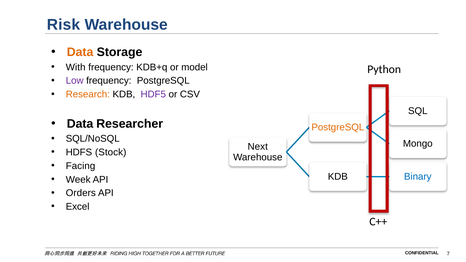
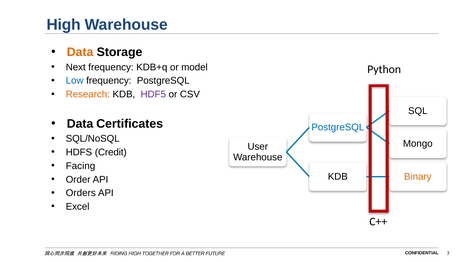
Risk: Risk -> High (64, 25)
With: With -> Next (76, 67)
Low colour: purple -> blue (75, 81)
Researcher: Researcher -> Certificates (130, 124)
PostgreSQL colour: orange -> blue (338, 127)
Next: Next -> User (258, 147)
Stock: Stock -> Credit (111, 152)
Binary colour: blue -> orange (418, 177)
Week: Week -> Order (78, 180)
